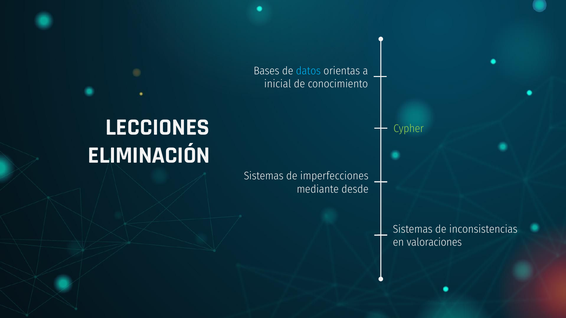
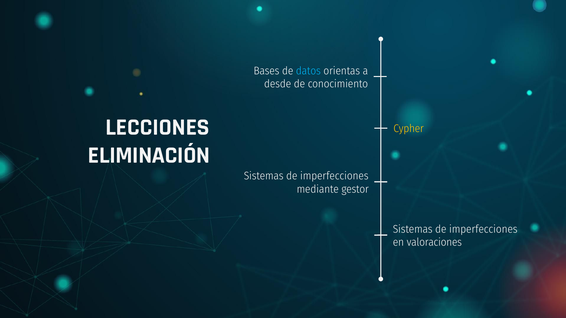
inicial: inicial -> desde (278, 84)
Cypher colour: light green -> yellow (409, 129)
desde: desde -> gestor (355, 189)
inconsistencias: inconsistencias -> imperfecciones (483, 229)
